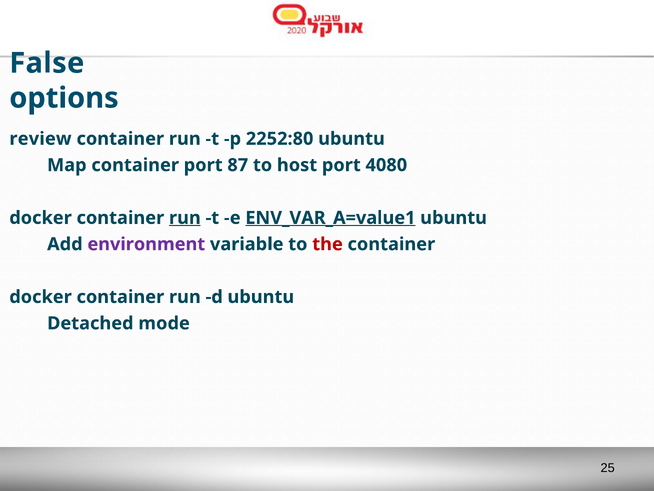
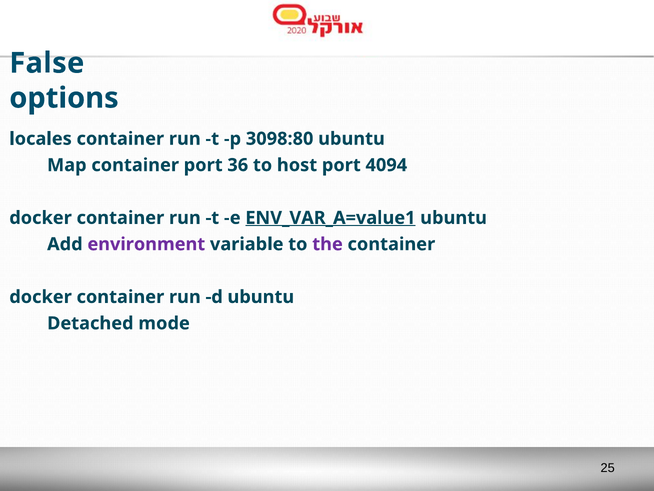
review: review -> locales (41, 139)
2252:80: 2252:80 -> 3098:80 (280, 139)
87: 87 -> 36 (238, 165)
4080: 4080 -> 4094 (386, 165)
run underline: present -> none (185, 218)
the colour: red -> purple (327, 244)
